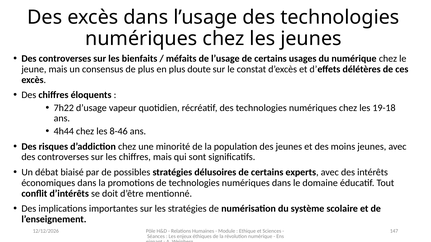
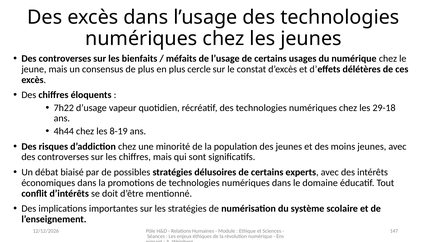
doute: doute -> cercle (199, 69)
19-18: 19-18 -> 29-18 (384, 108)
8-46: 8-46 -> 8-19 (119, 132)
